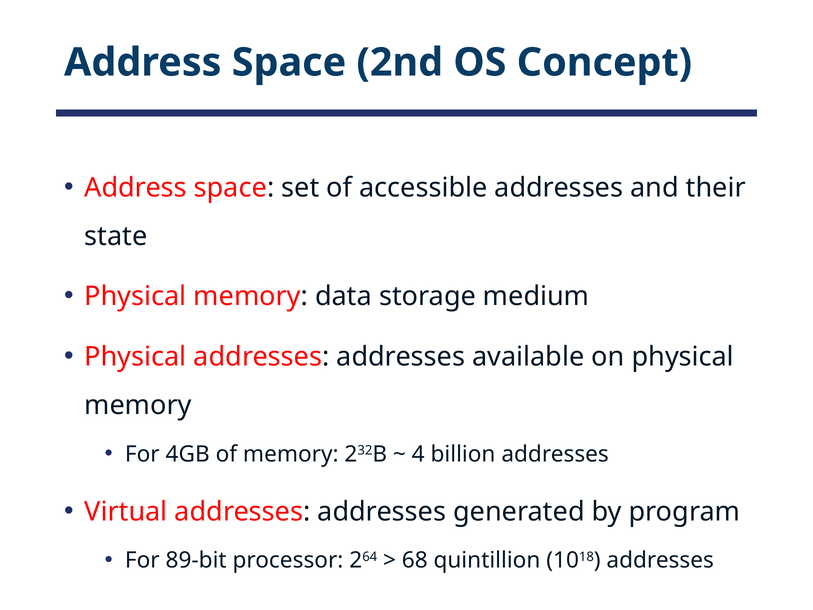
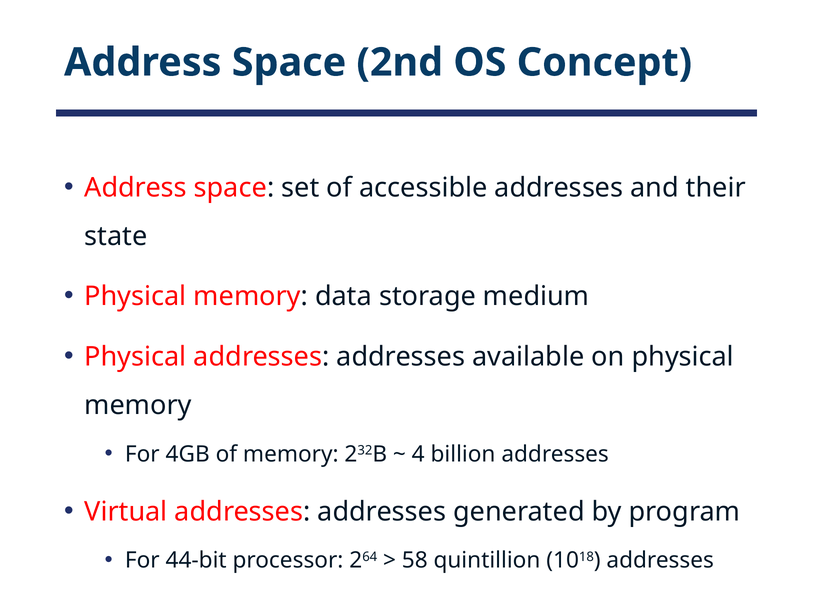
89-bit: 89-bit -> 44-bit (196, 560)
68: 68 -> 58 (415, 560)
